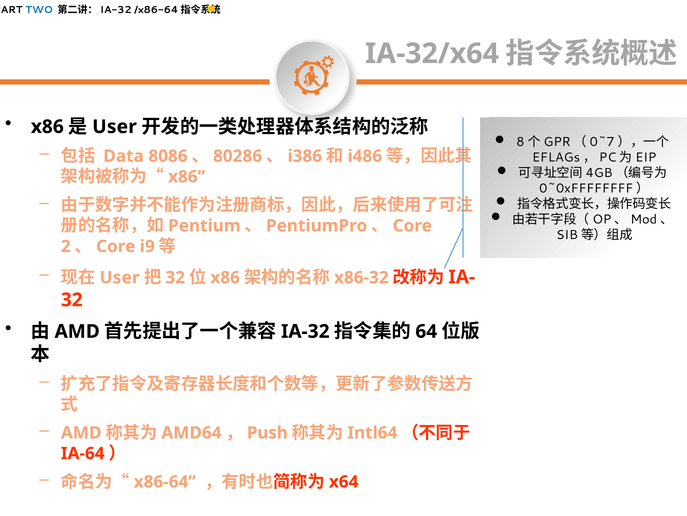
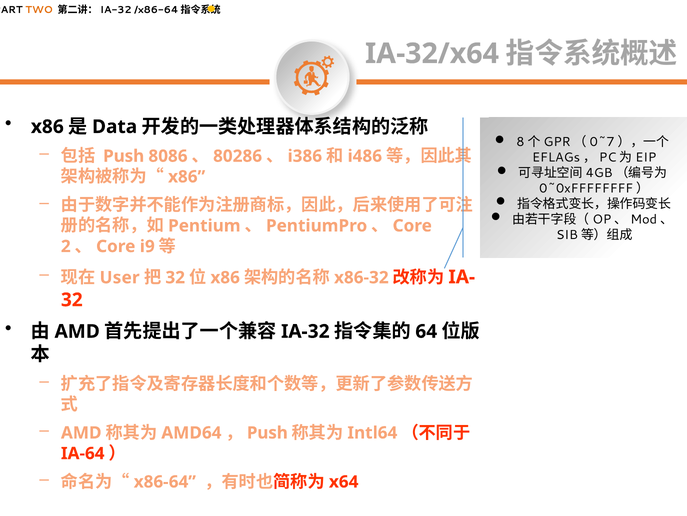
TWO colour: blue -> orange (39, 10)
User: User -> Data (115, 127)
Data: Data -> Push (124, 156)
